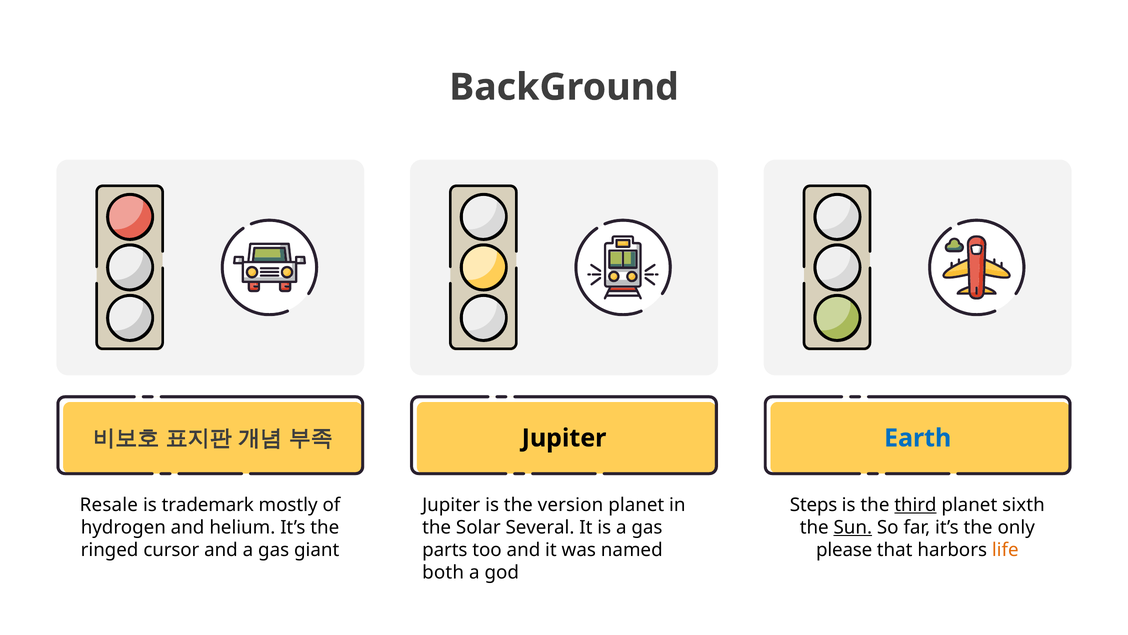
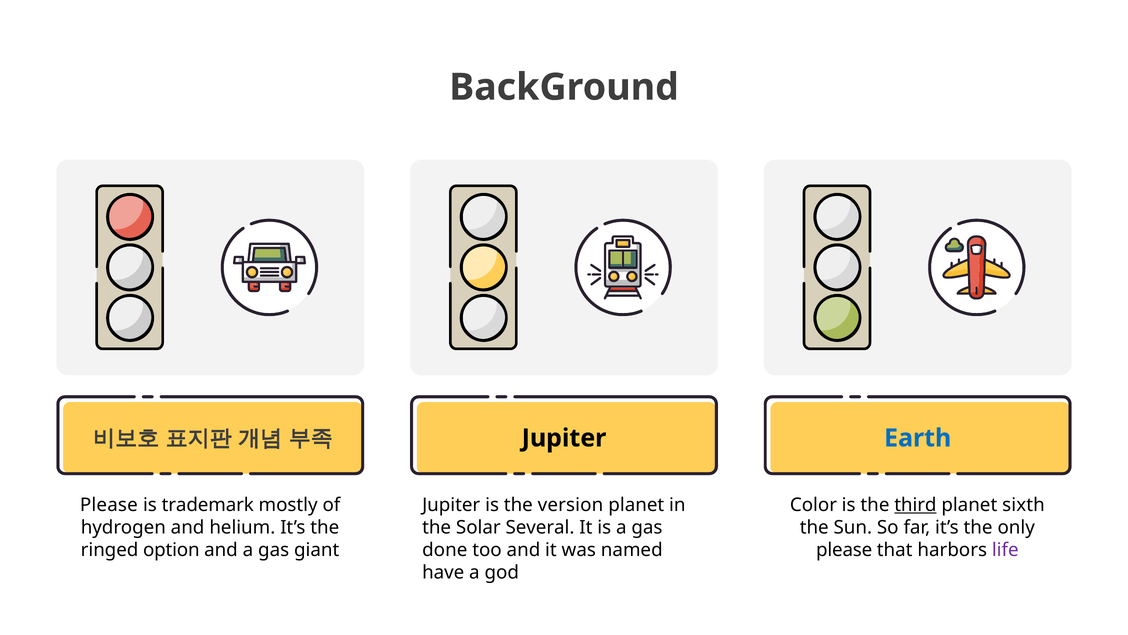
Resale: Resale -> Please (109, 505)
Steps: Steps -> Color (813, 505)
Sun underline: present -> none (853, 527)
cursor: cursor -> option (171, 550)
parts: parts -> done (445, 550)
life colour: orange -> purple (1005, 550)
both: both -> have (443, 572)
